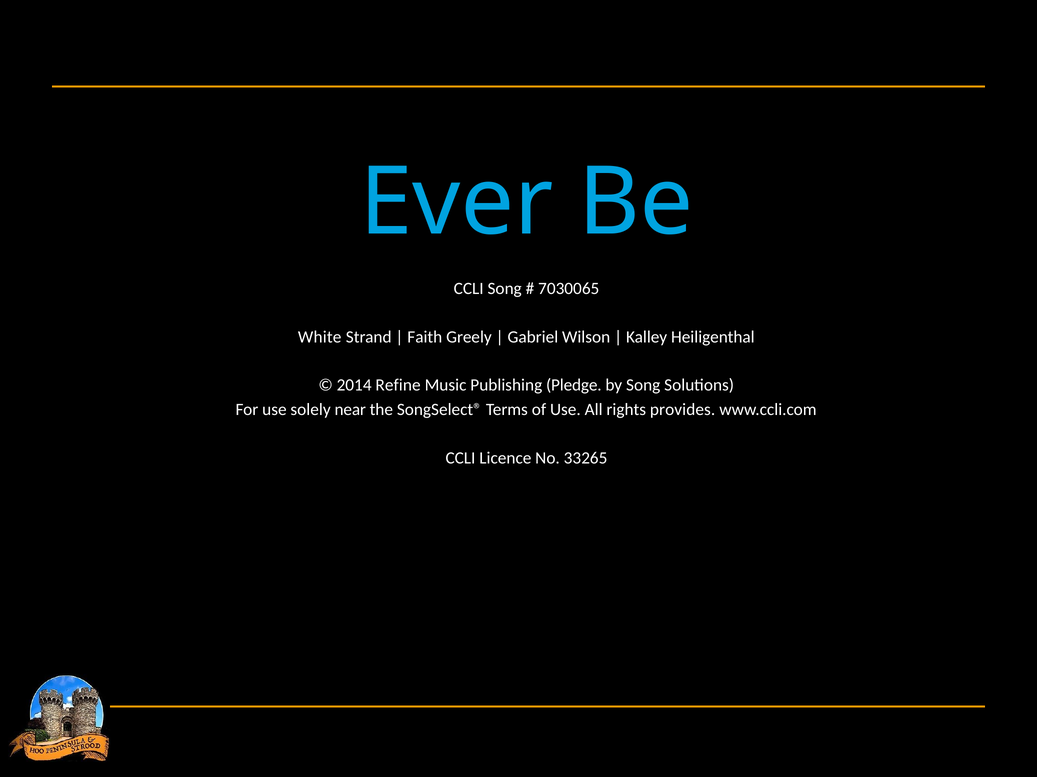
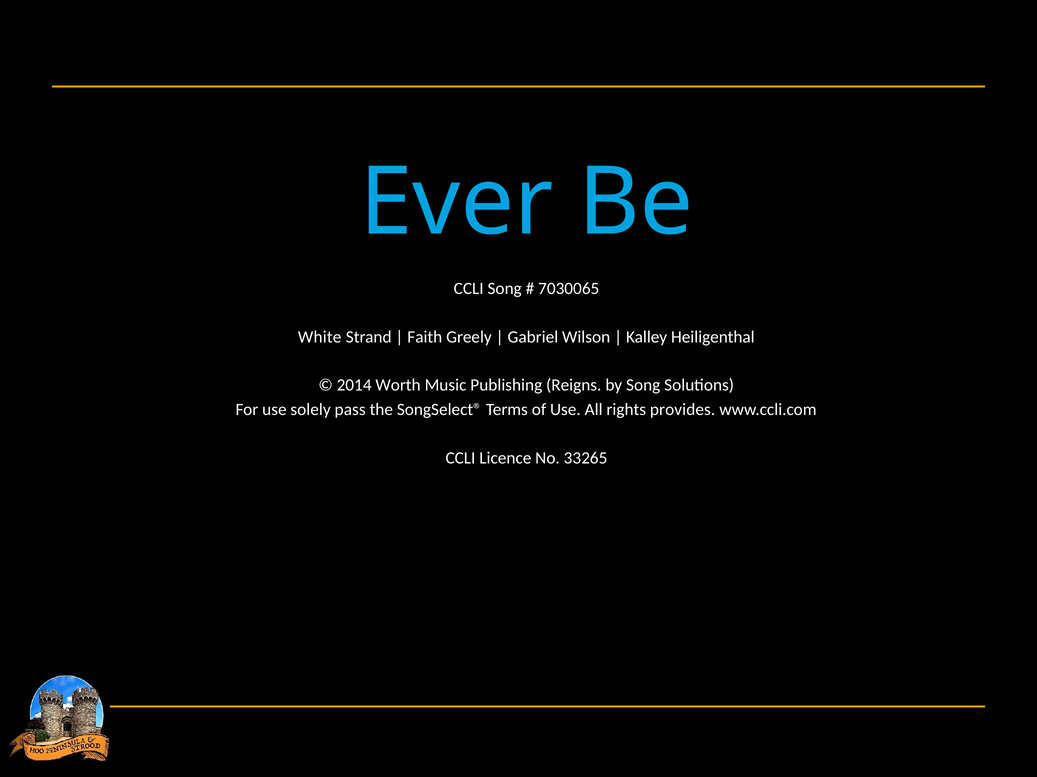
Refine: Refine -> Worth (398, 386)
Pledge: Pledge -> Reigns (574, 386)
near: near -> pass (350, 410)
